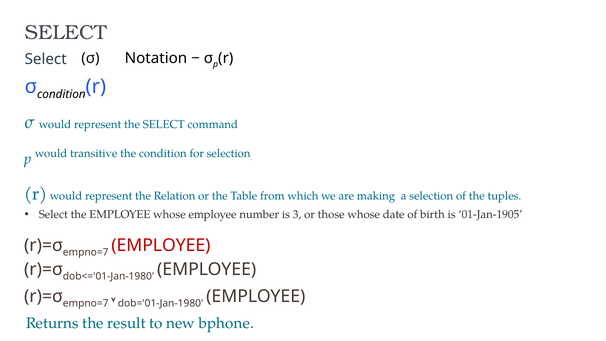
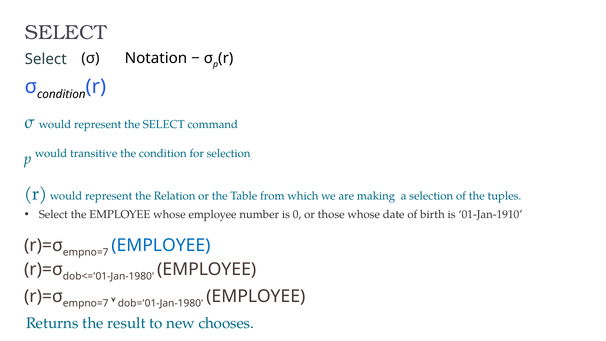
3: 3 -> 0 (297, 214)
01-Jan-1905: 01-Jan-1905 -> 01-Jan-1910 (490, 214)
EMPLOYEE colour: red -> blue (161, 245)
bphone: bphone -> chooses (226, 323)
